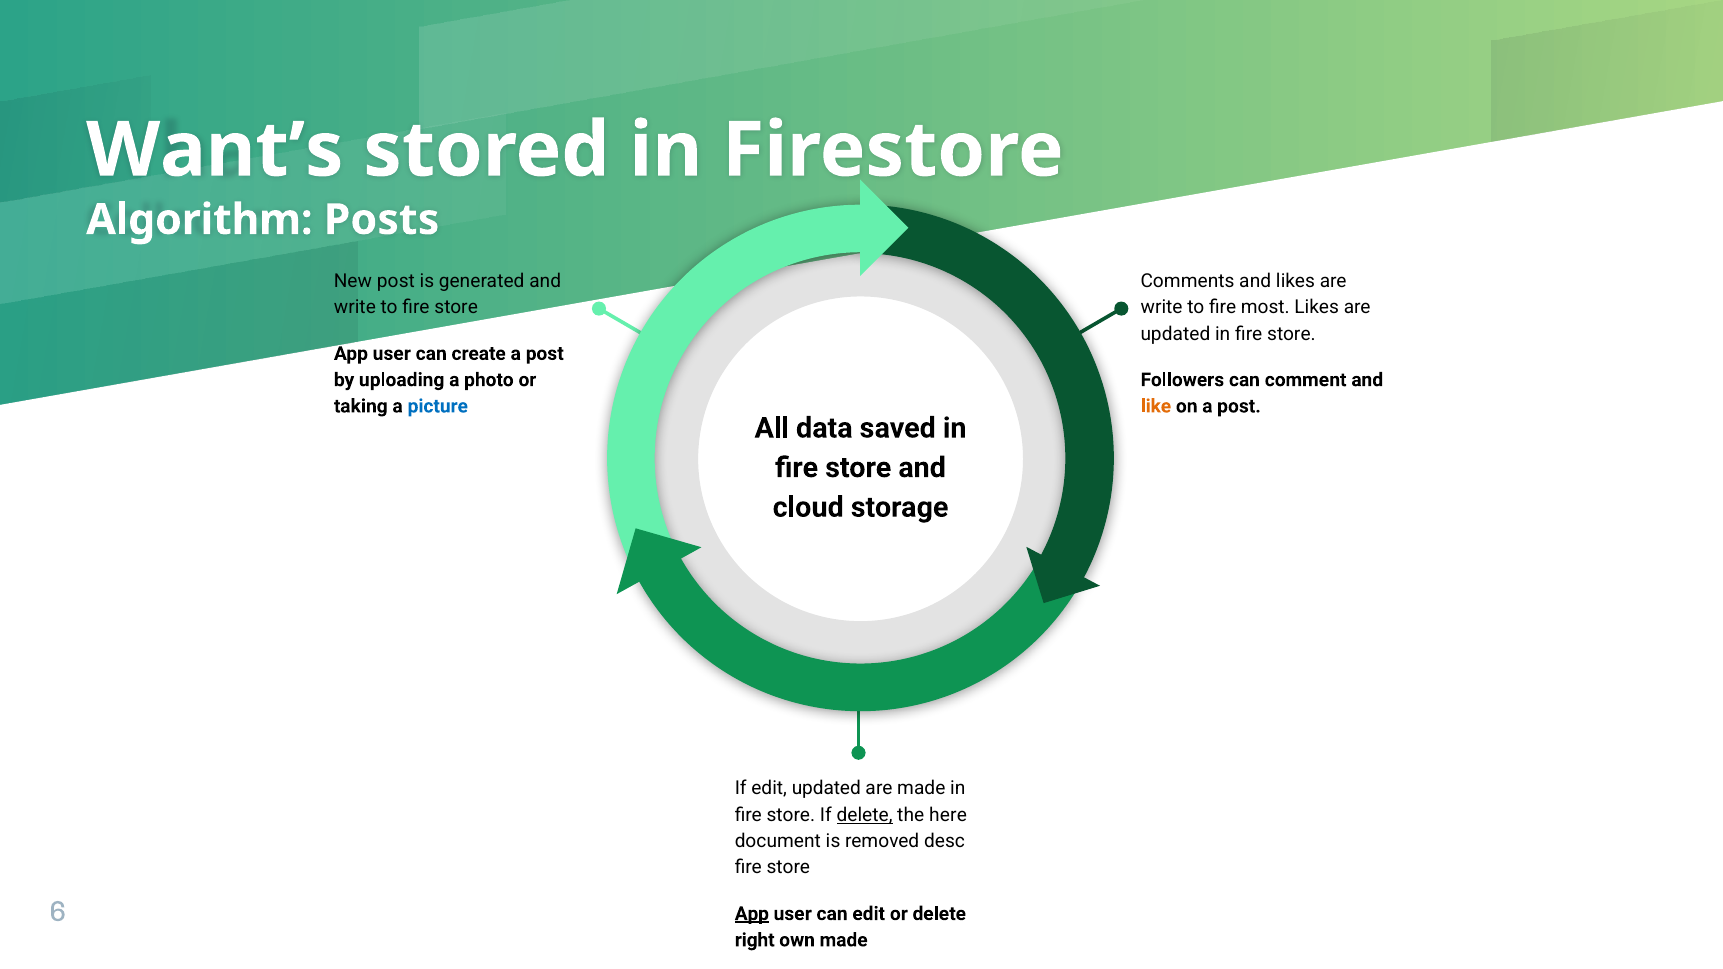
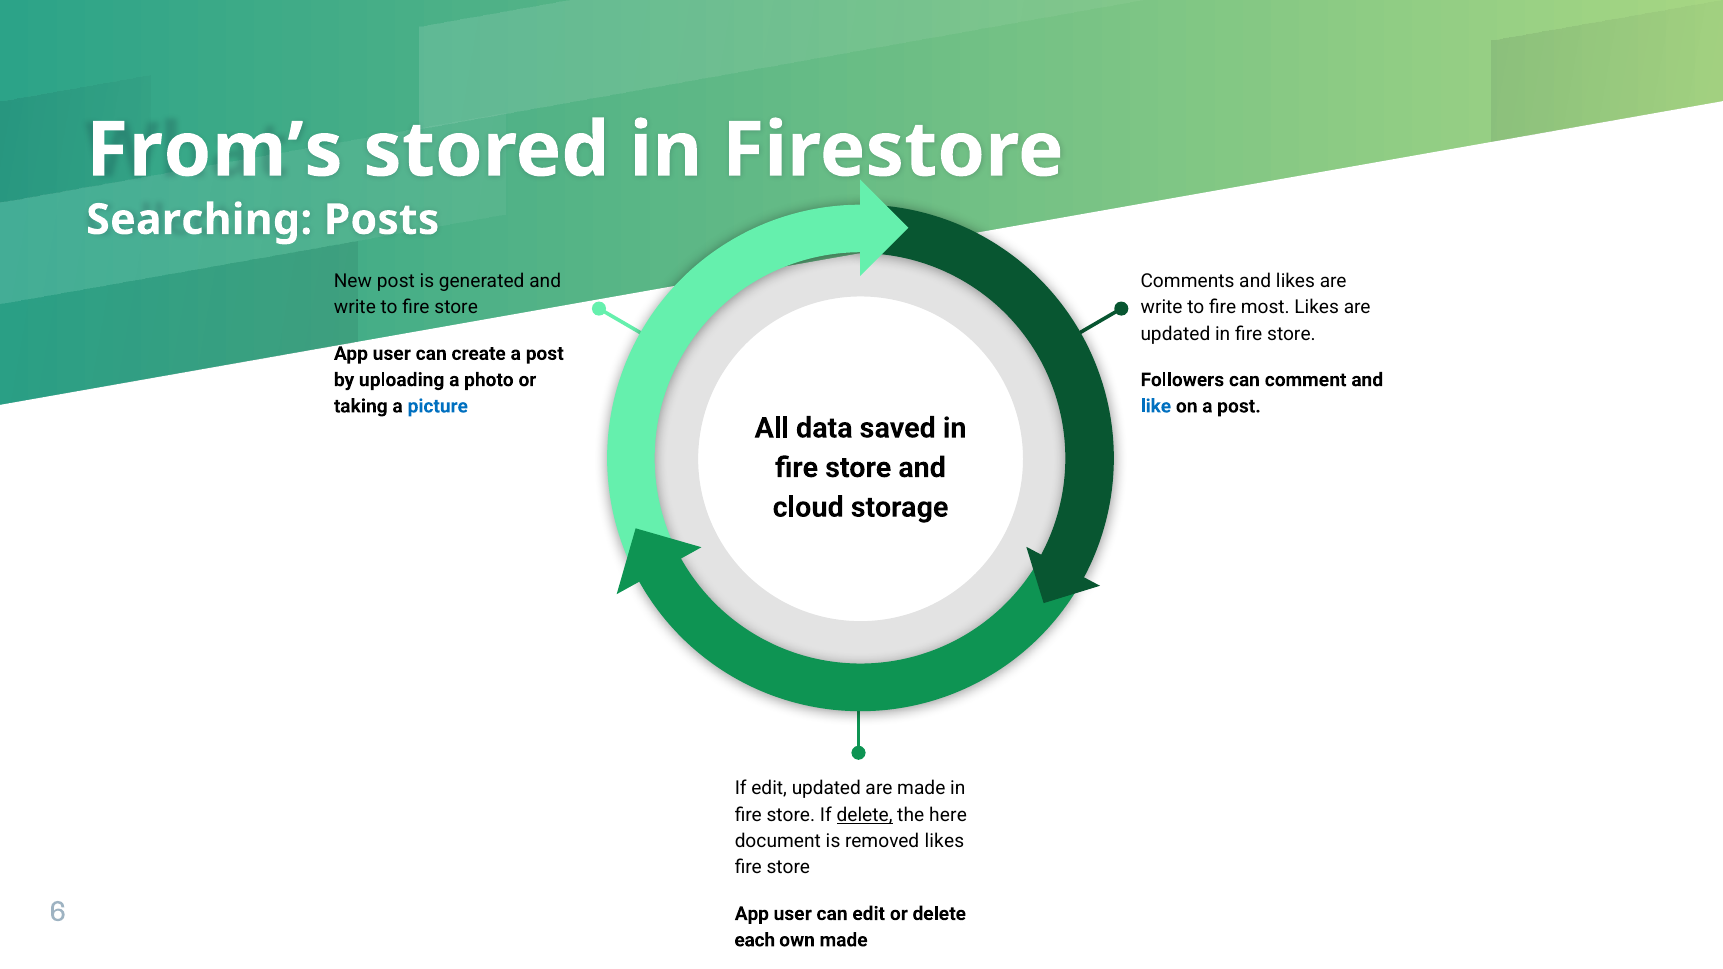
Want’s: Want’s -> From’s (214, 150)
Algorithm: Algorithm -> Searching (199, 220)
like colour: orange -> blue (1156, 406)
removed desc: desc -> likes (944, 841)
App underline: present -> none (752, 914)
right: right -> each (755, 940)
